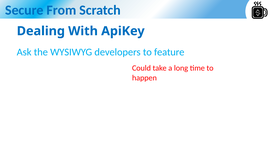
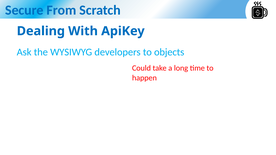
feature: feature -> objects (169, 52)
